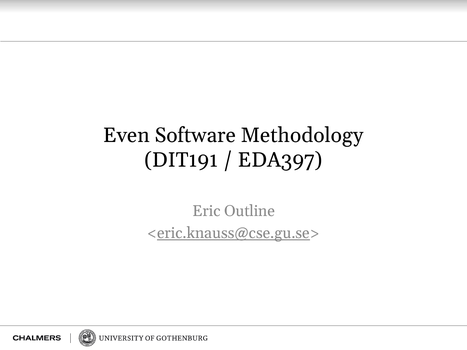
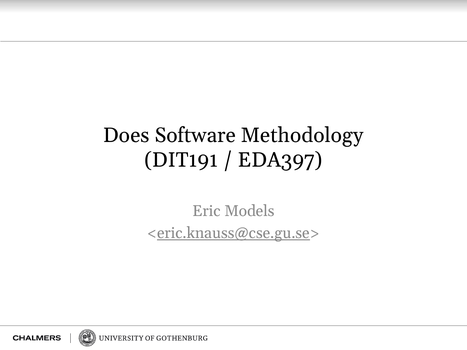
Even: Even -> Does (126, 135)
Outline: Outline -> Models (249, 211)
